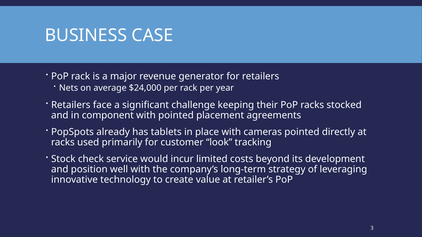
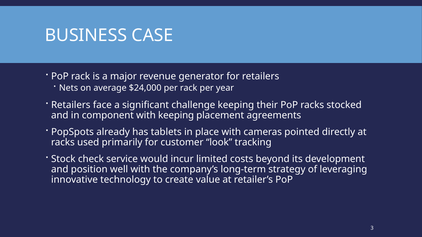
with pointed: pointed -> keeping (176, 116)
